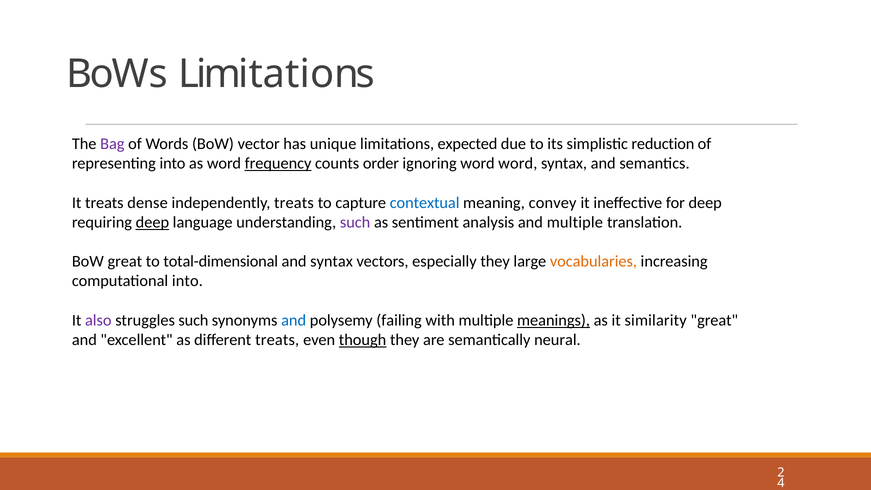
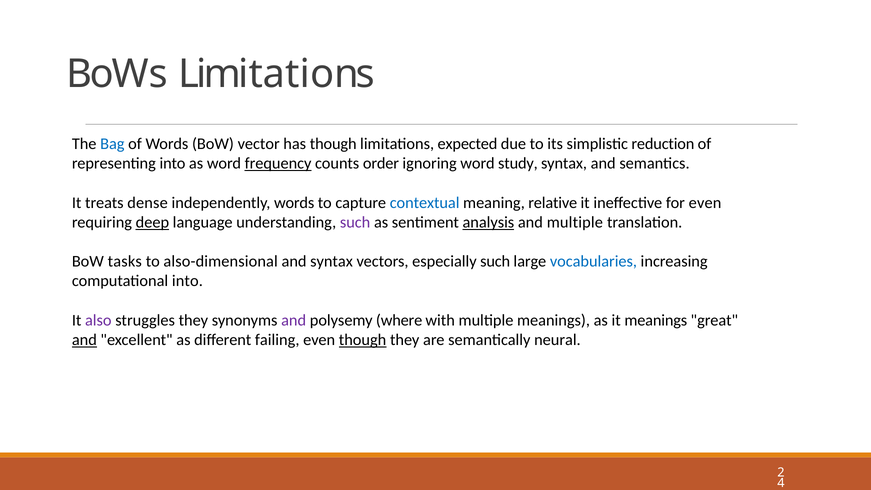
Bag colour: purple -> blue (112, 144)
has unique: unique -> though (333, 144)
word word: word -> study (518, 163)
independently treats: treats -> words (294, 203)
convey: convey -> relative (553, 203)
for deep: deep -> even (705, 203)
analysis underline: none -> present (488, 222)
BoW great: great -> tasks (125, 261)
total-dimensional: total-dimensional -> also-dimensional (221, 261)
especially they: they -> such (495, 261)
vocabularies colour: orange -> blue (593, 261)
struggles such: such -> they (193, 320)
and colour: blue -> purple (294, 320)
failing: failing -> where (399, 320)
meanings underline: present -> none (554, 320)
it similarity: similarity -> meanings (656, 320)
and underline: none -> present (84, 340)
different treats: treats -> failing (277, 340)
